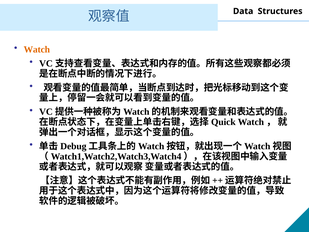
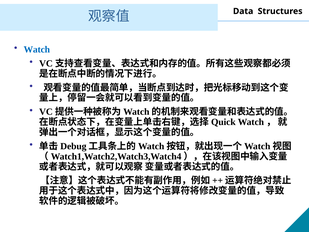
Watch colour: orange -> blue (37, 49)
